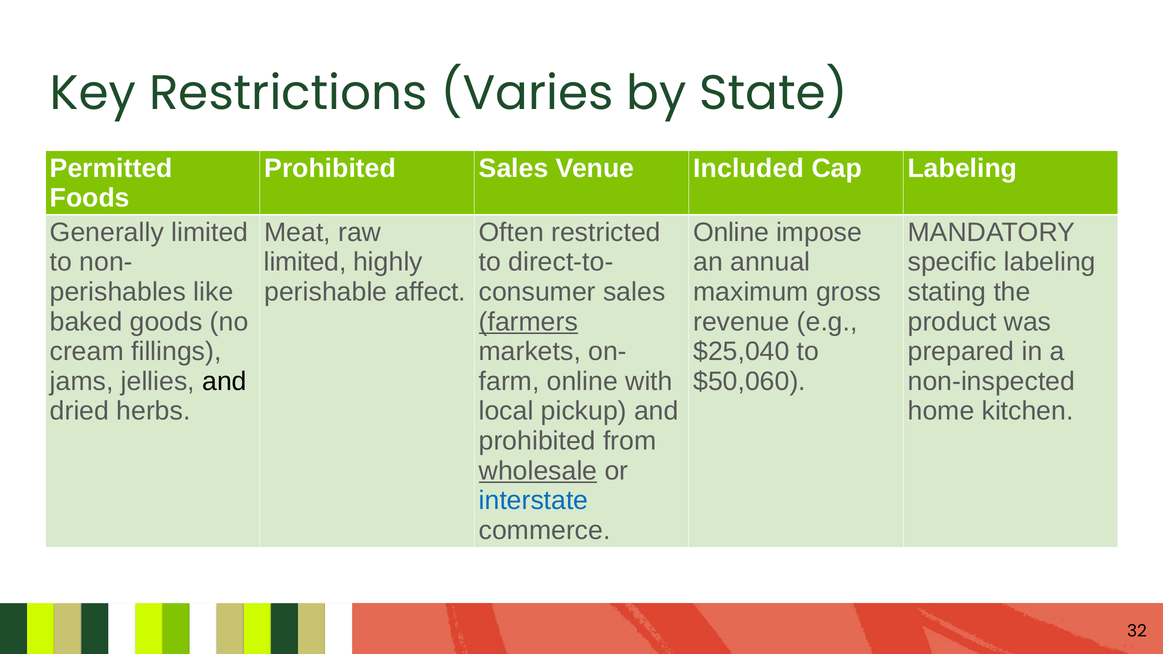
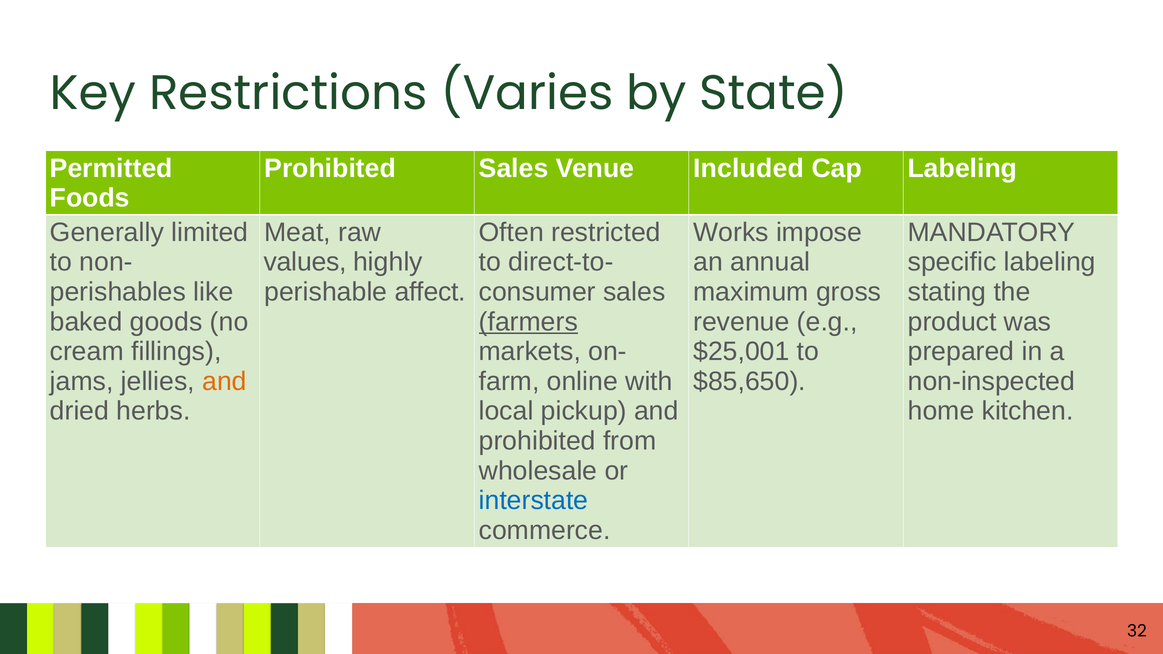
Online: Online -> Works (731, 232)
limited: limited -> values (305, 262)
$25,040: $25,040 -> $25,001 (741, 352)
and colour: black -> orange (224, 381)
$50,060: $50,060 -> $85,650 (750, 381)
wholesale underline: present -> none (538, 471)
